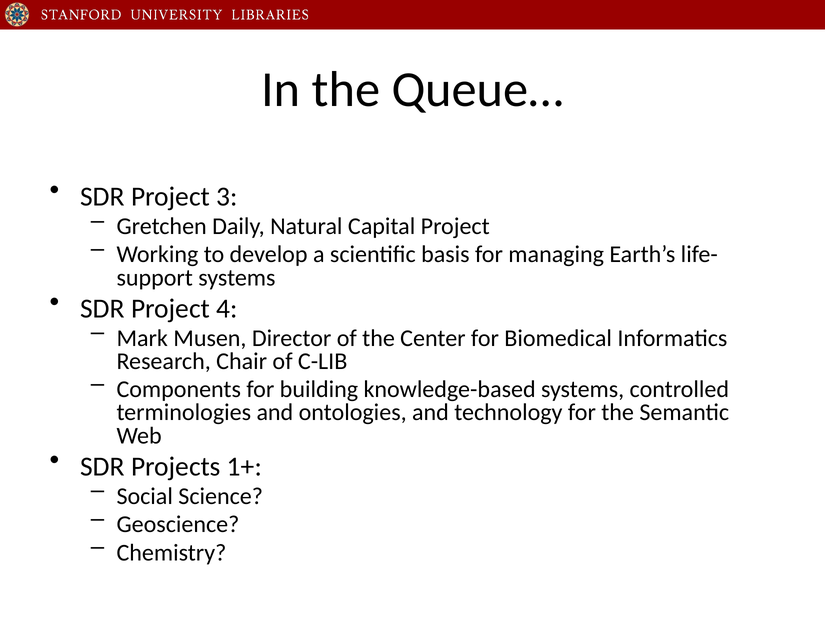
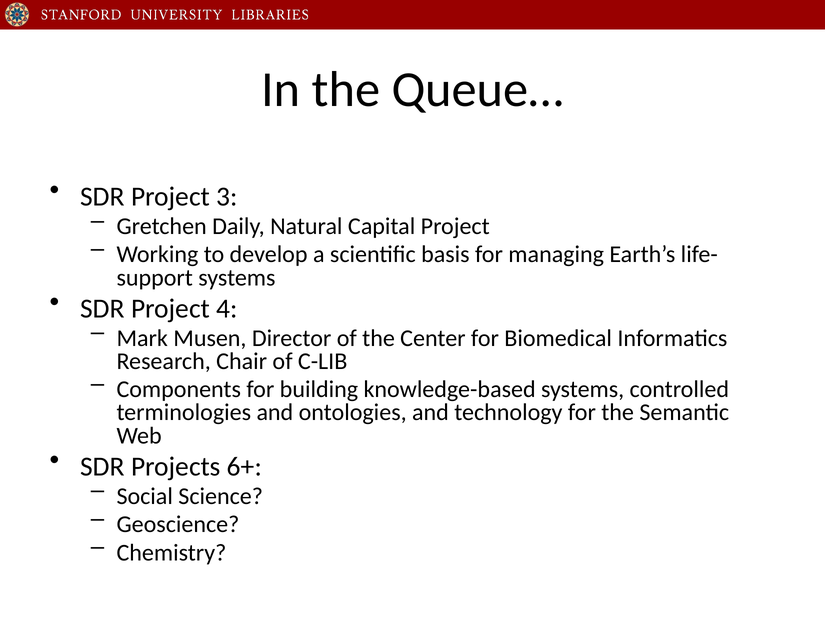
1+: 1+ -> 6+ (244, 467)
